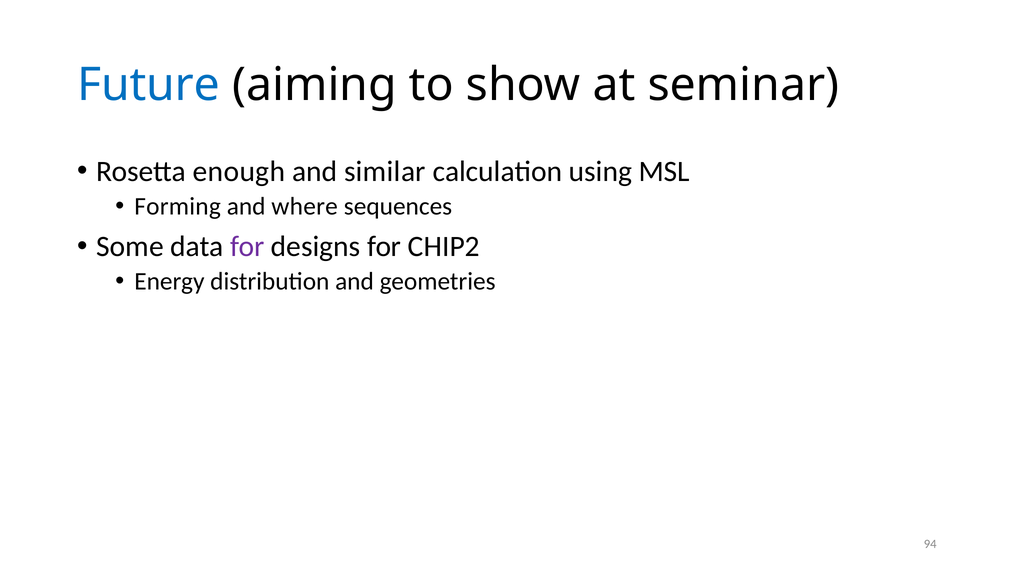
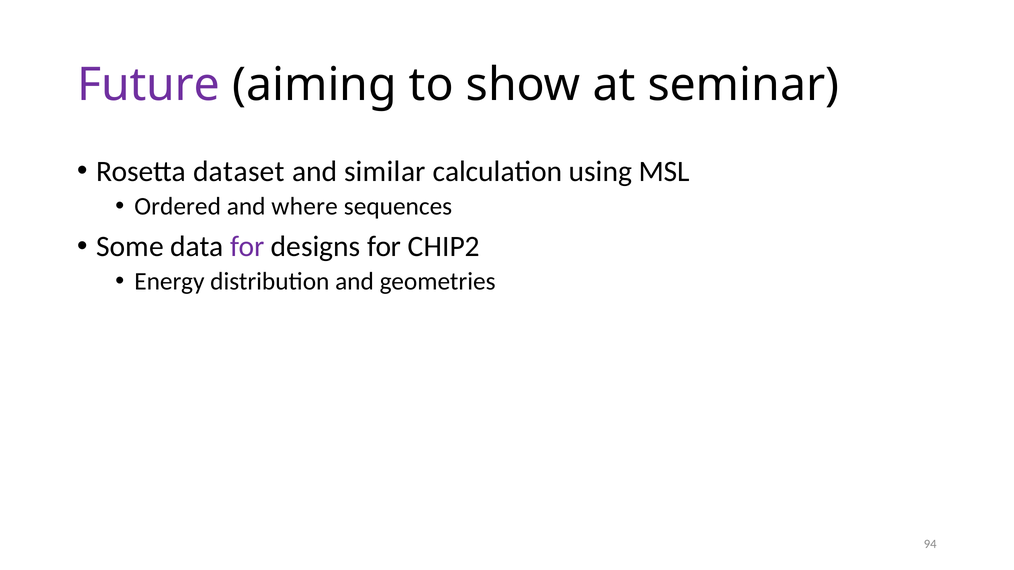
Future colour: blue -> purple (149, 85)
enough: enough -> dataset (239, 171)
Forming: Forming -> Ordered (178, 206)
